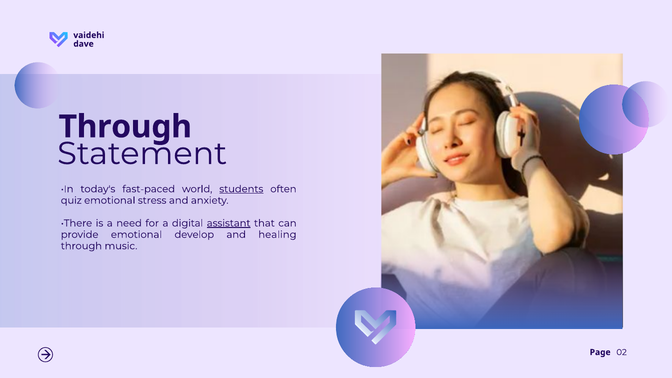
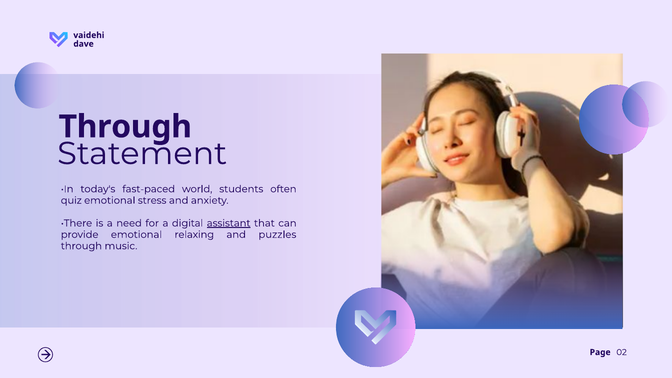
students underline: present -> none (241, 189)
develop: develop -> relaxing (194, 235)
healing: healing -> puzzles (277, 235)
